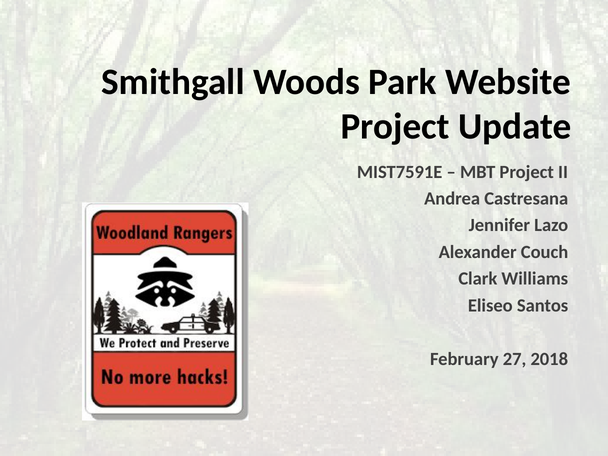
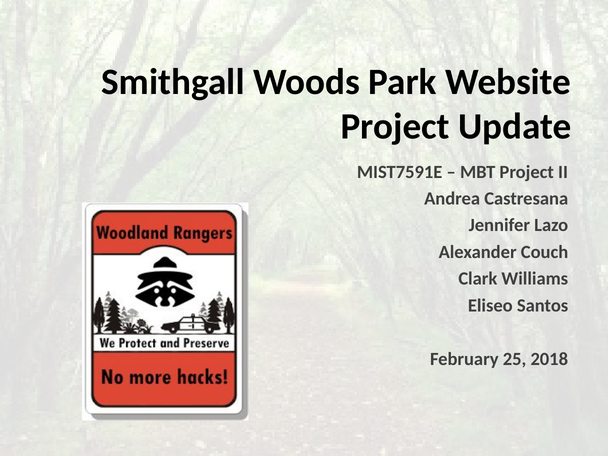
27: 27 -> 25 (515, 359)
